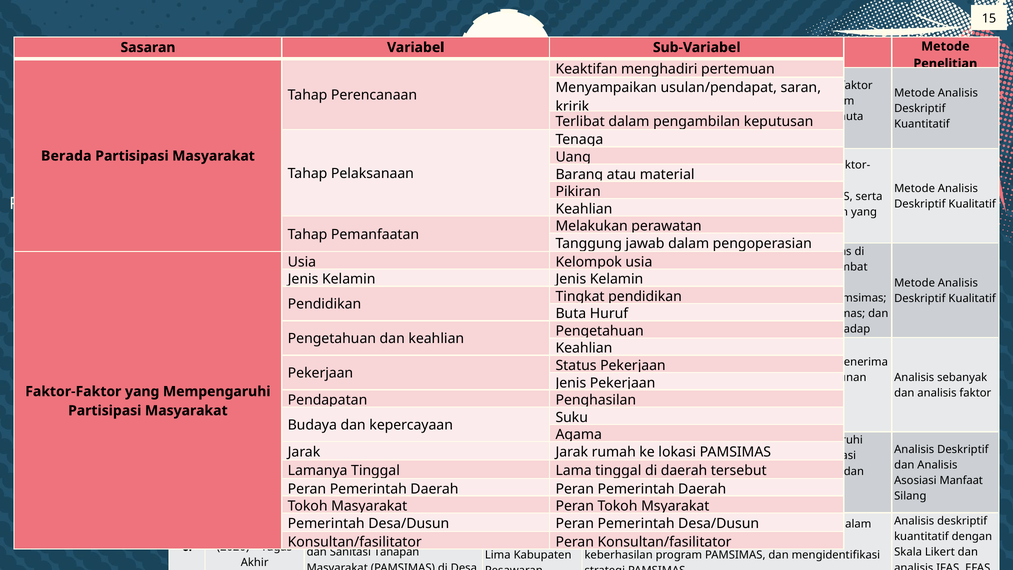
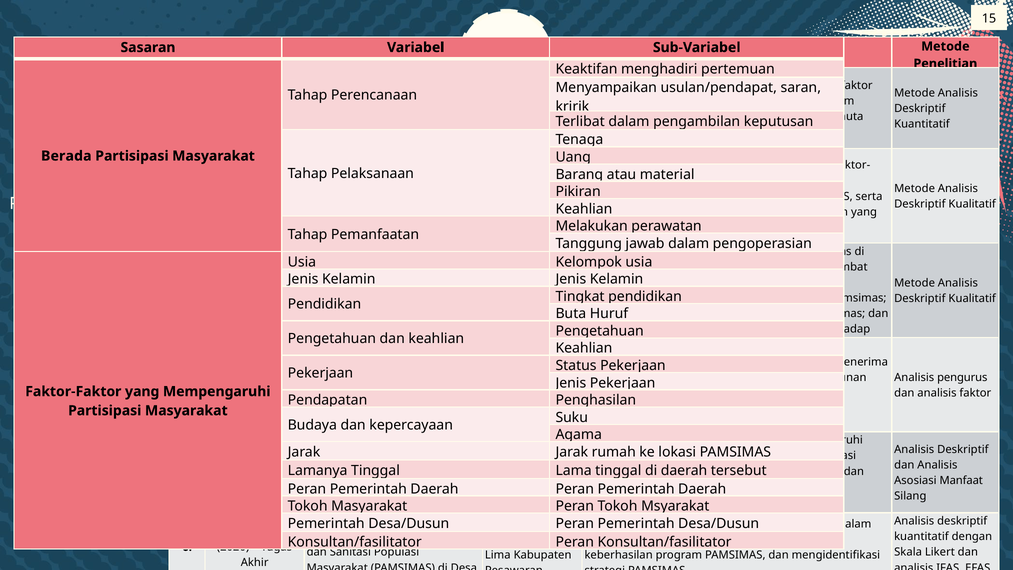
sebanyak: sebanyak -> pengurus (962, 377)
Tahapan: Tahapan -> Populasi (397, 552)
